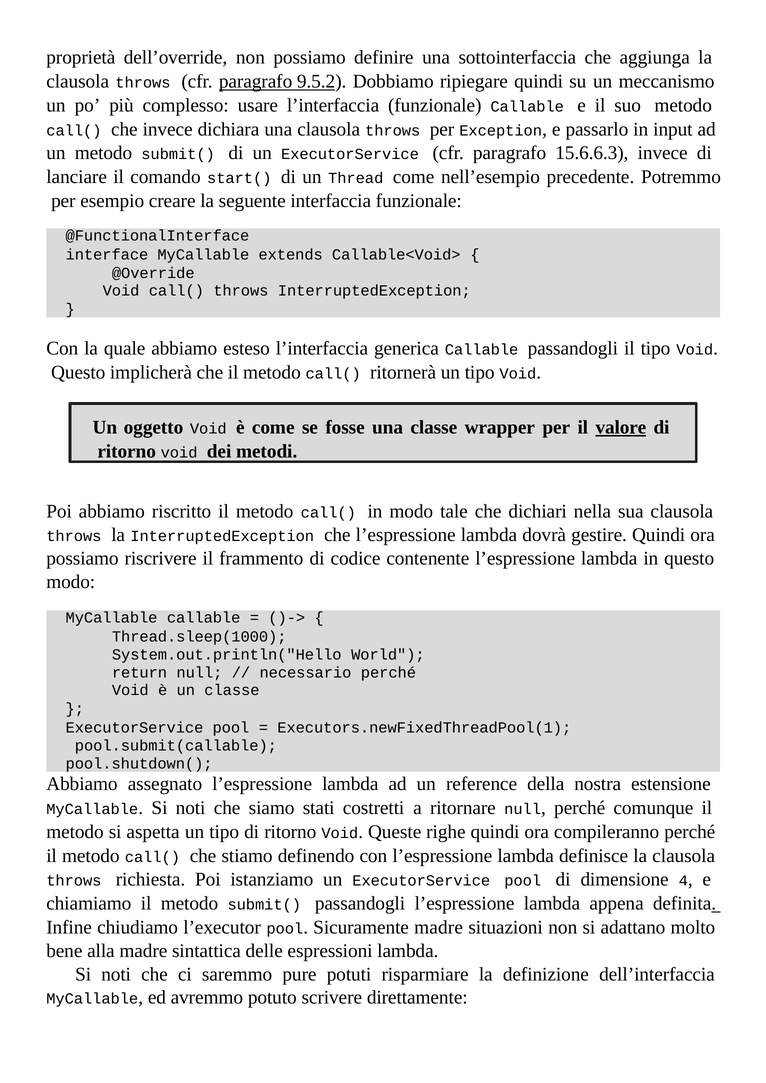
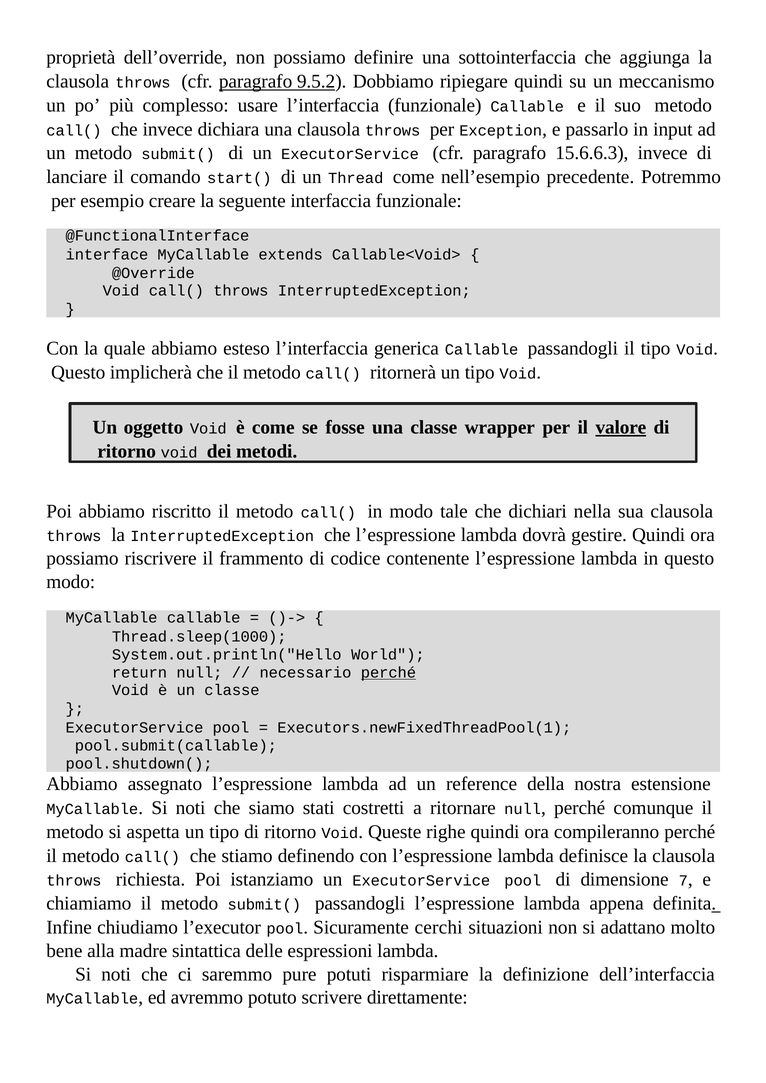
perché underline: none -> present (388, 673)
4: 4 -> 7 (683, 882)
Sicuramente madre: madre -> cerchi (439, 928)
